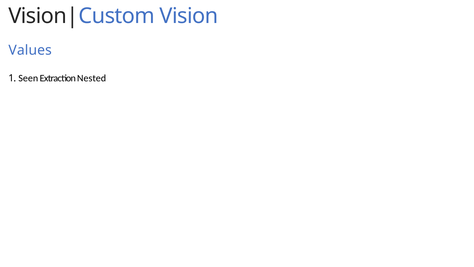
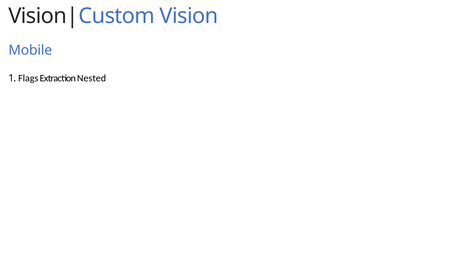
Values: Values -> Mobile (30, 50)
Seen: Seen -> Flags (28, 78)
